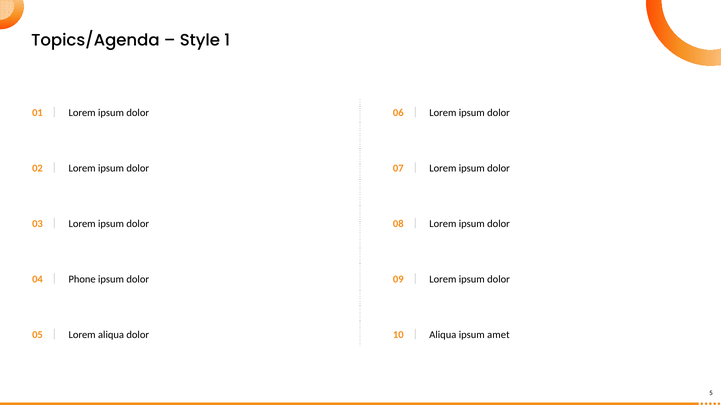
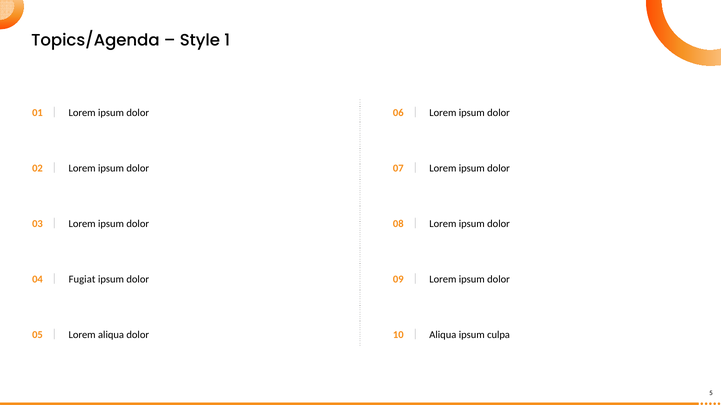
Phone: Phone -> Fugiat (82, 280)
amet: amet -> culpa (499, 335)
